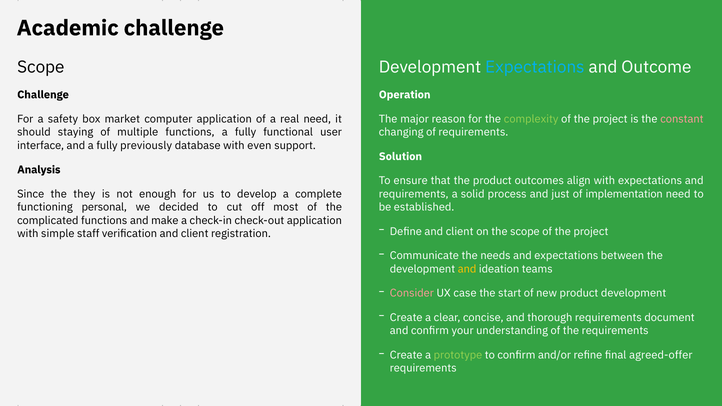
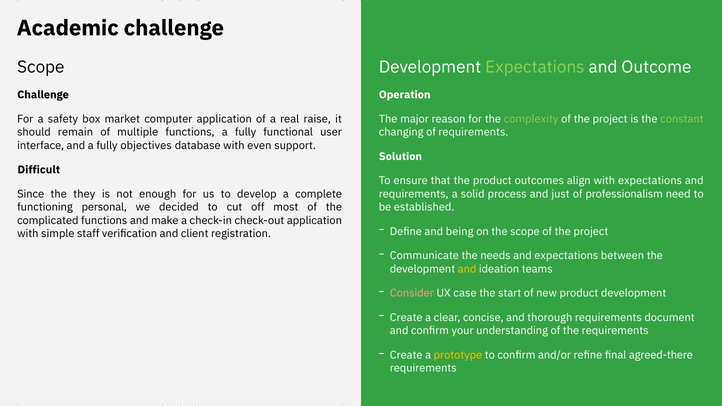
Expectations colour: light blue -> light green (535, 67)
real need: need -> raise (317, 119)
constant colour: pink -> light green (682, 119)
staying: staying -> remain (75, 132)
previously: previously -> objectives (146, 145)
Analysis: Analysis -> Difficult (39, 170)
implementation: implementation -> professionalism (624, 194)
Define and client: client -> being (460, 232)
prototype colour: light green -> yellow (458, 355)
agreed-offer: agreed-offer -> agreed-there (661, 355)
